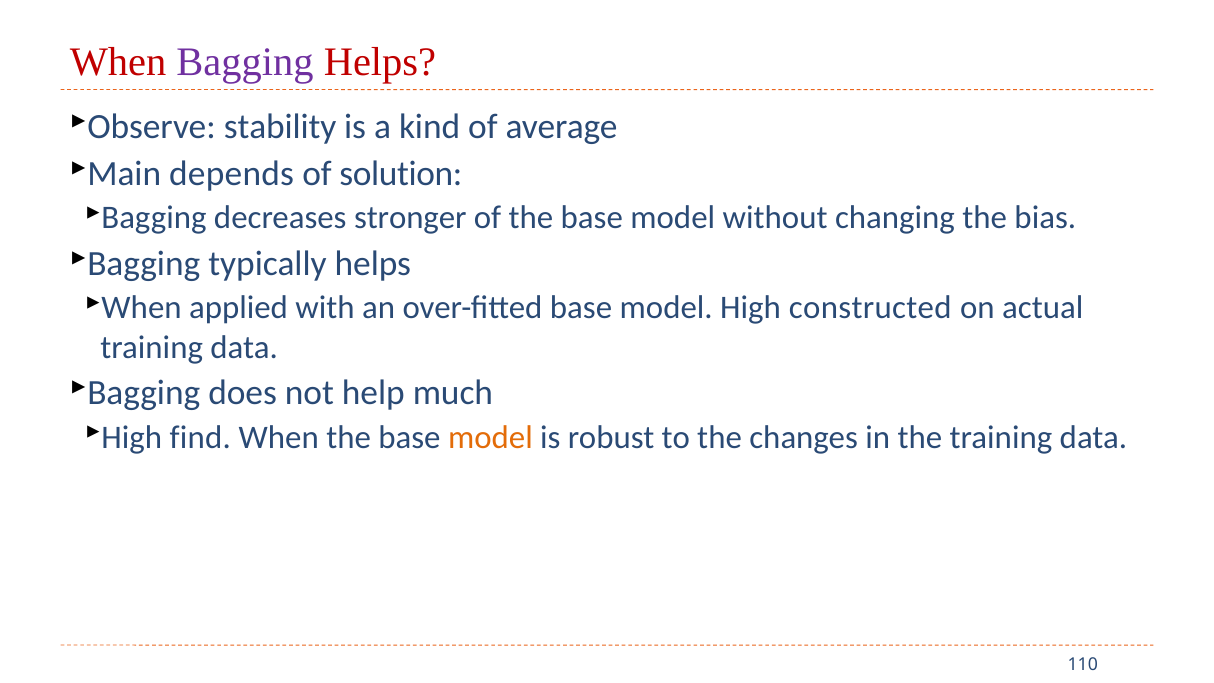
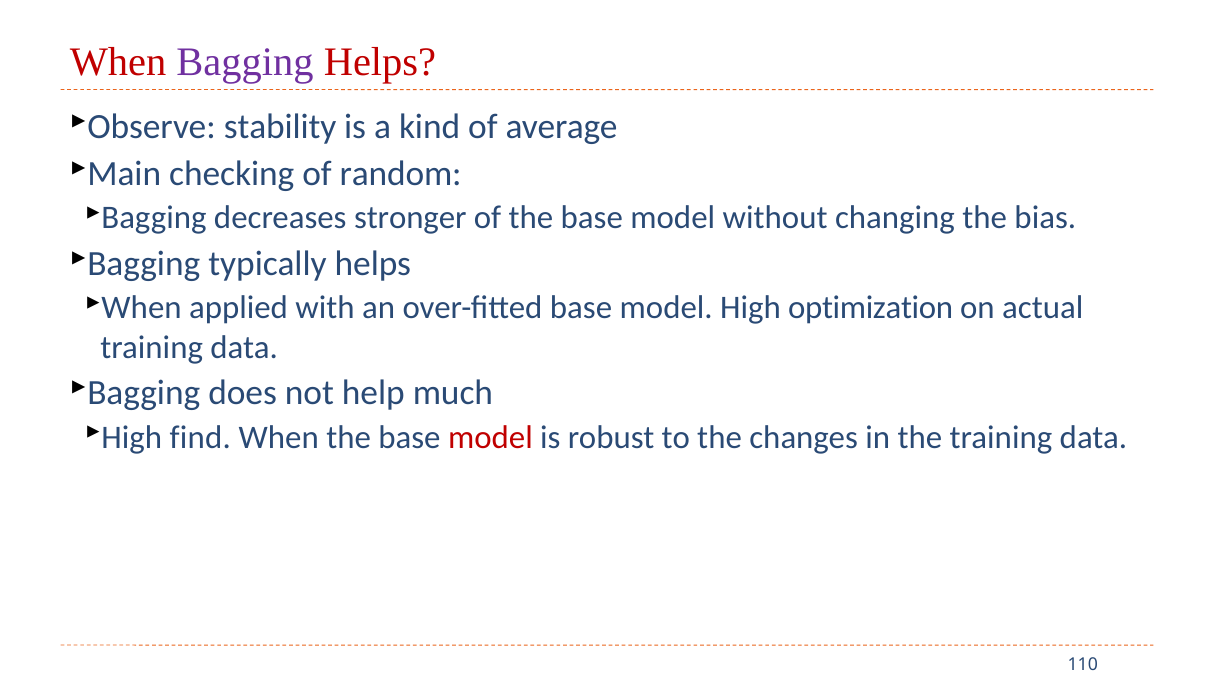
depends: depends -> checking (232, 174)
solution: solution -> random (401, 174)
constructed: constructed -> optimization (871, 308)
model colour: orange -> red (490, 437)
